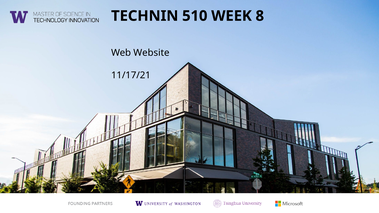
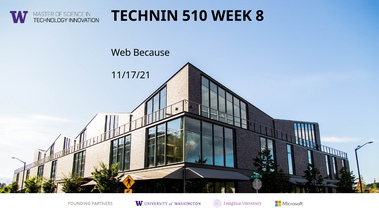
Website: Website -> Because (151, 53)
